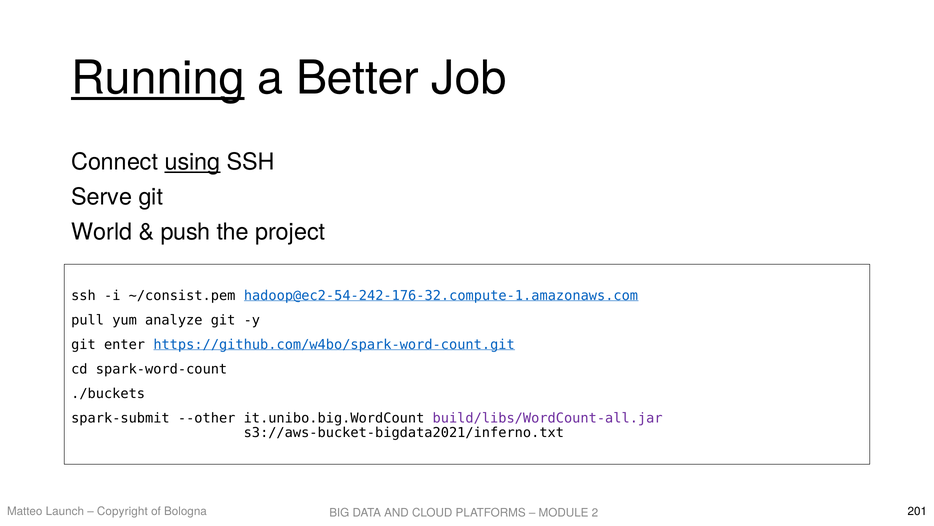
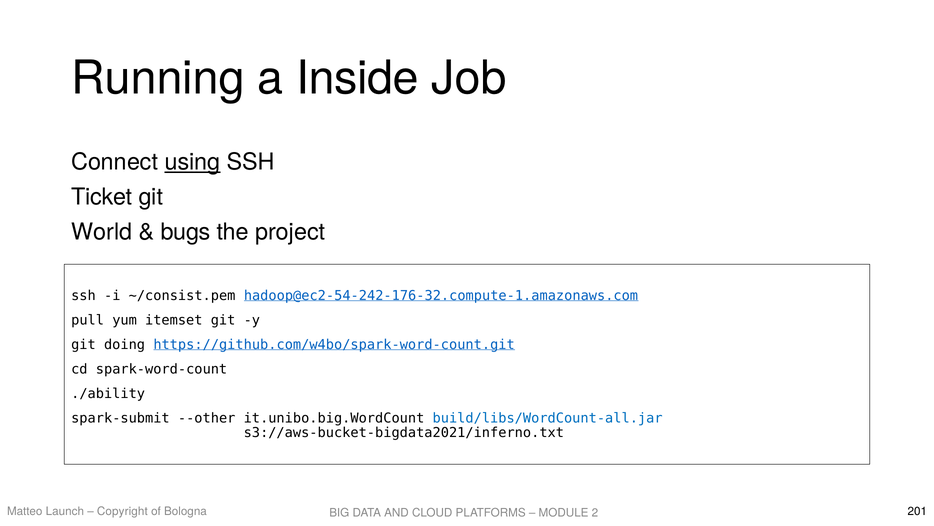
Running underline: present -> none (158, 78)
Better: Better -> Inside (357, 78)
Serve: Serve -> Ticket (102, 197)
push: push -> bugs (185, 232)
analyze: analyze -> itemset (174, 320)
enter: enter -> doing (125, 344)
./buckets: ./buckets -> ./ability (108, 393)
build/libs/WordCount-all.jar colour: purple -> blue (548, 418)
